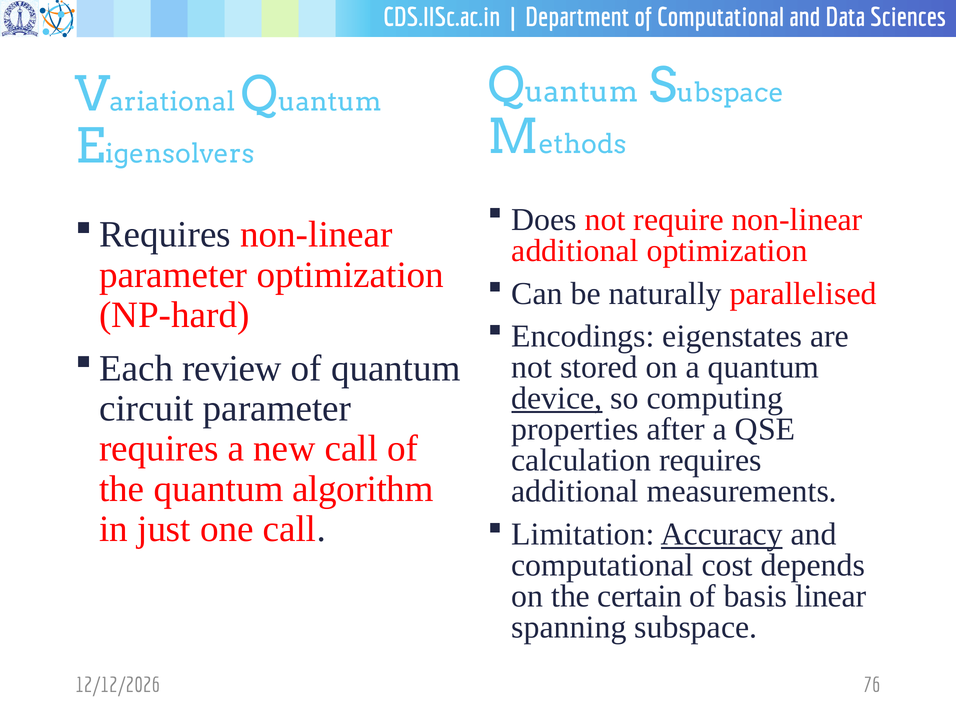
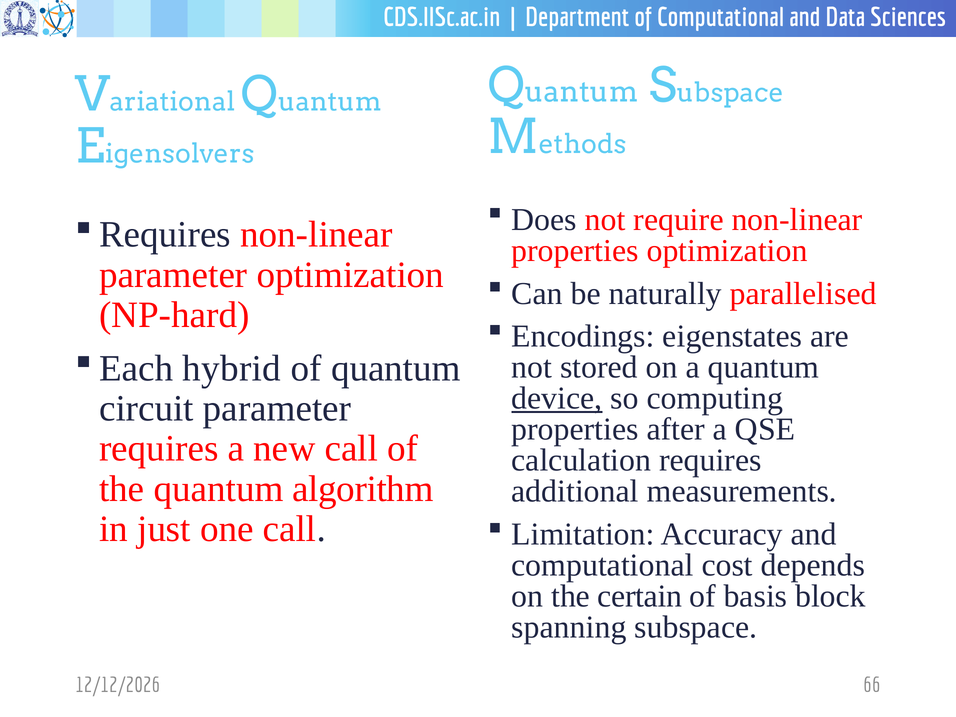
additional: additional -> properties (575, 251)
review: review -> hybrid (232, 368)
Accuracy underline: present -> none (722, 534)
linear: linear -> block (831, 596)
76: 76 -> 66 (872, 685)
